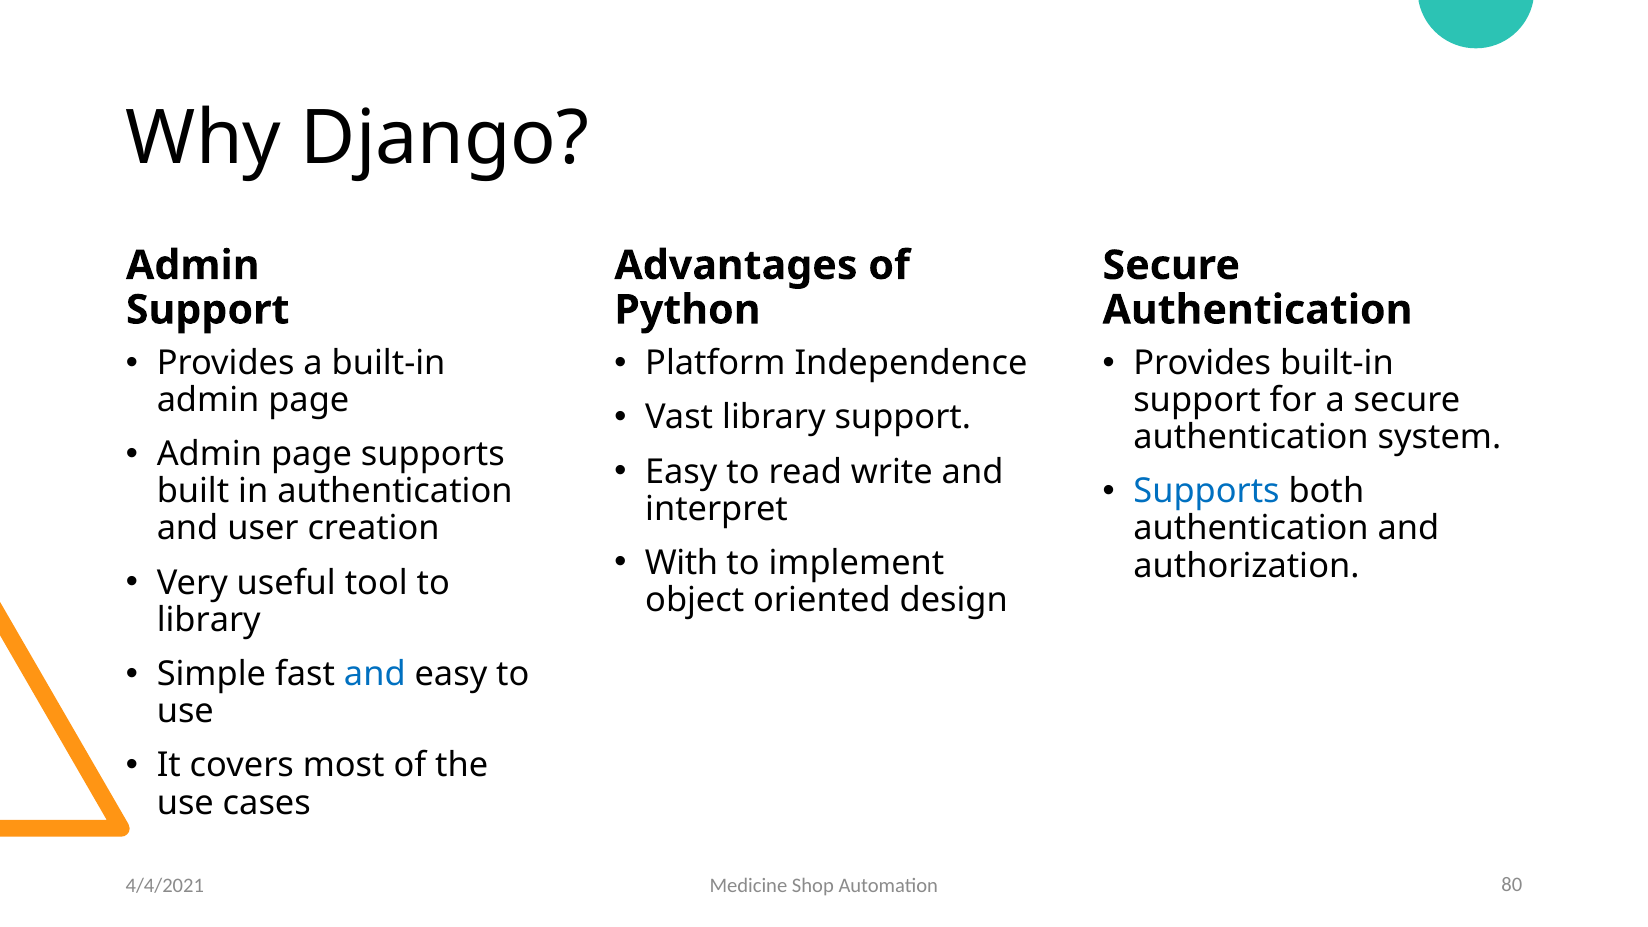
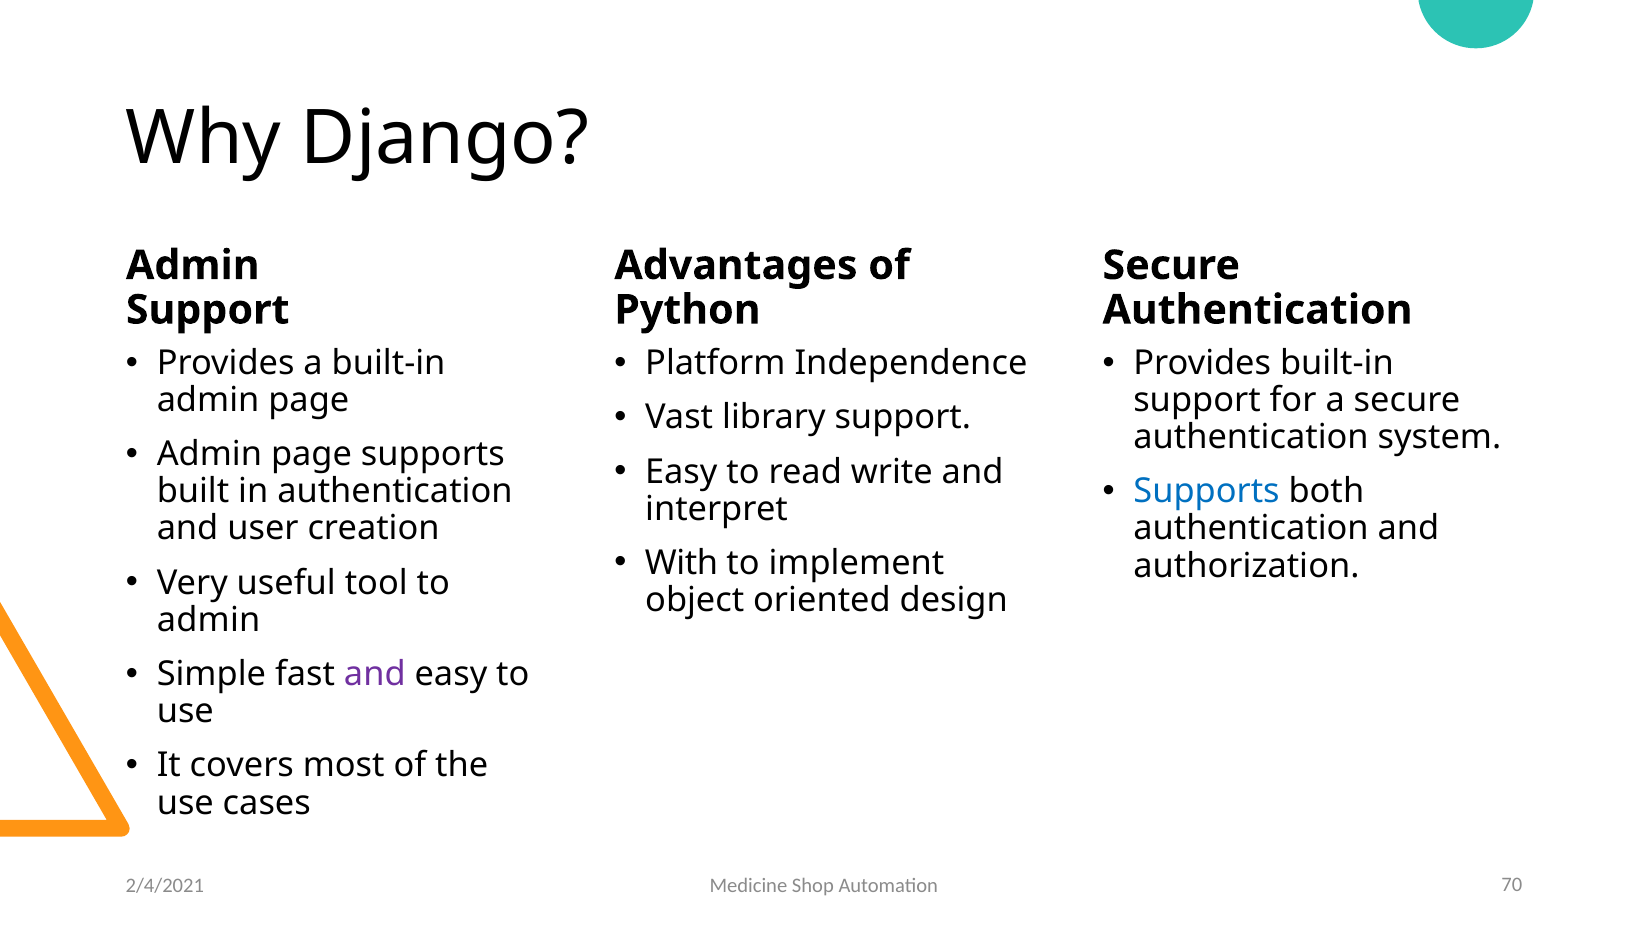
library: library -> admin (209, 620)
and colour: blue -> purple (375, 674)
4/4/2021: 4/4/2021 -> 2/4/2021 (165, 885)
80: 80 -> 70 (1512, 885)
